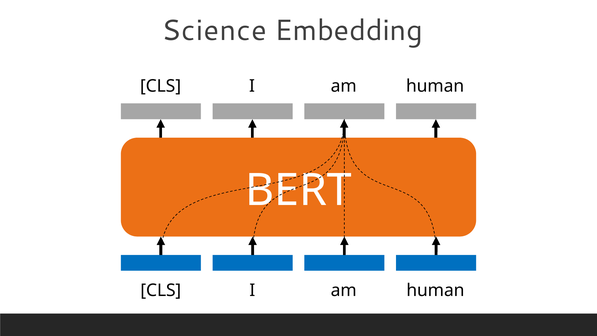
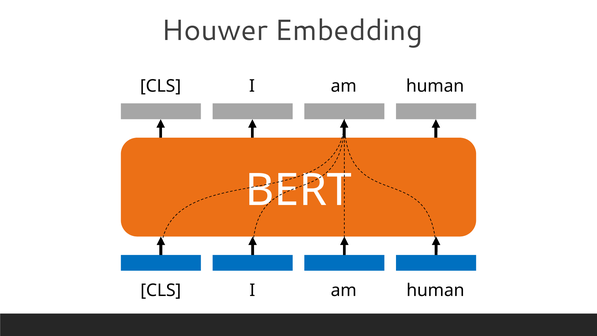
Science: Science -> Houwer (215, 31)
